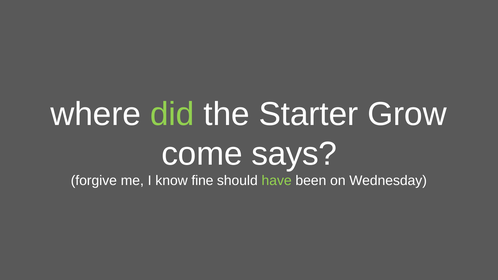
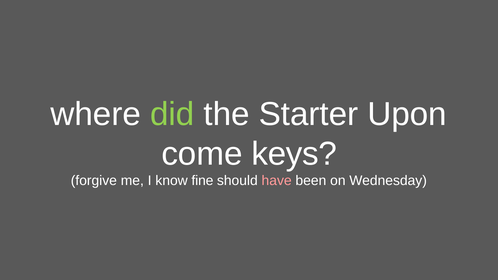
Grow: Grow -> Upon (407, 114)
says: says -> keys (294, 154)
have colour: light green -> pink (277, 181)
